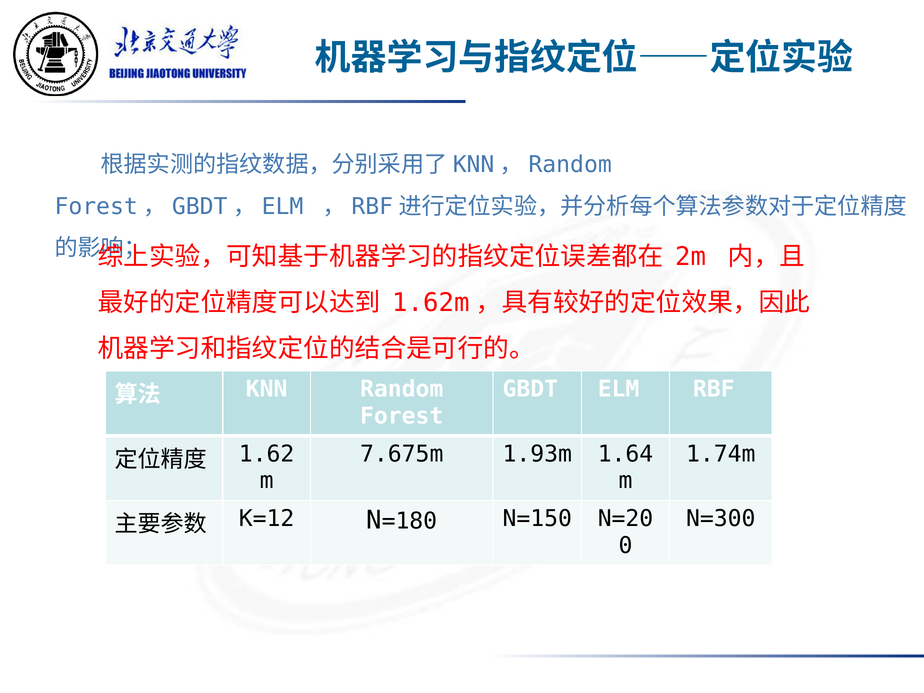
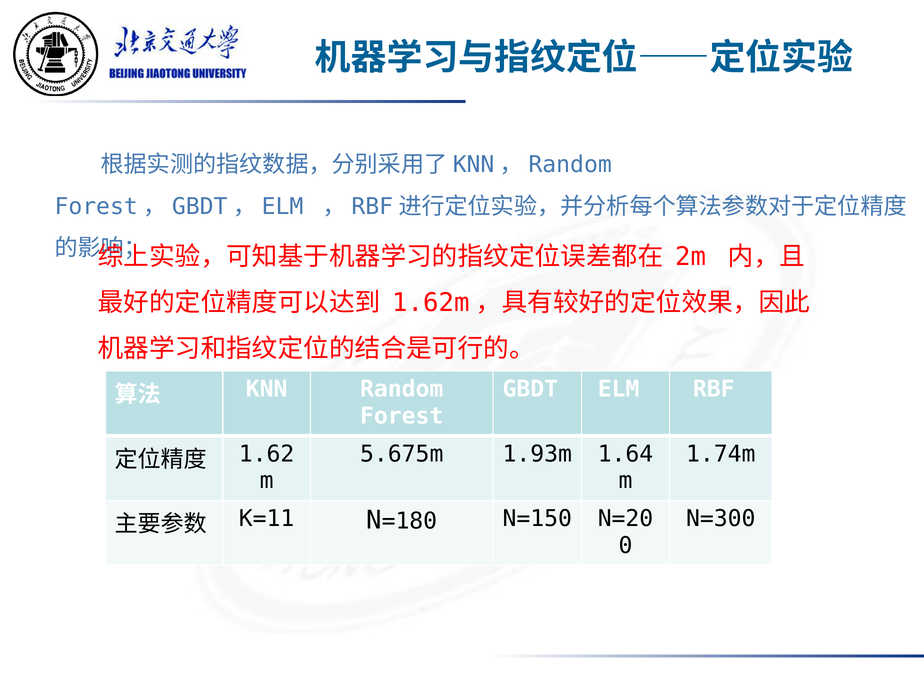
7.675m: 7.675m -> 5.675m (402, 454)
K=12: K=12 -> K=11 (267, 519)
